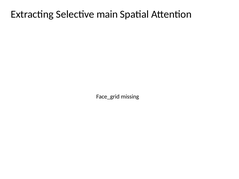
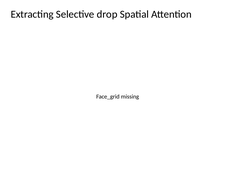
main: main -> drop (107, 14)
